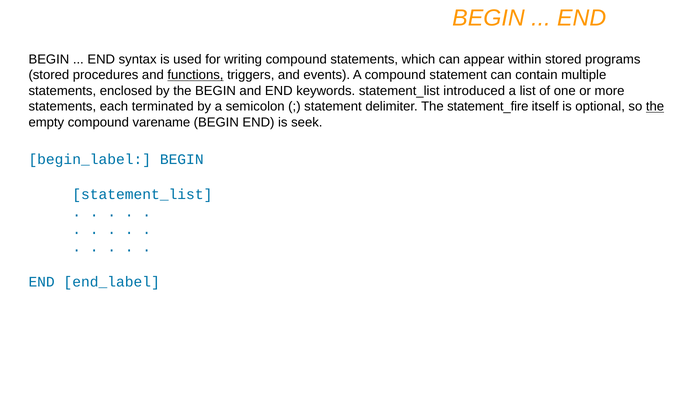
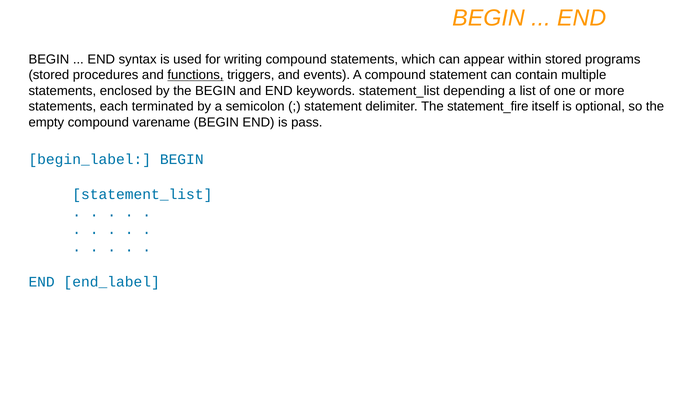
introduced: introduced -> depending (474, 91)
the underline: present -> none (655, 107)
seek: seek -> pass (307, 122)
